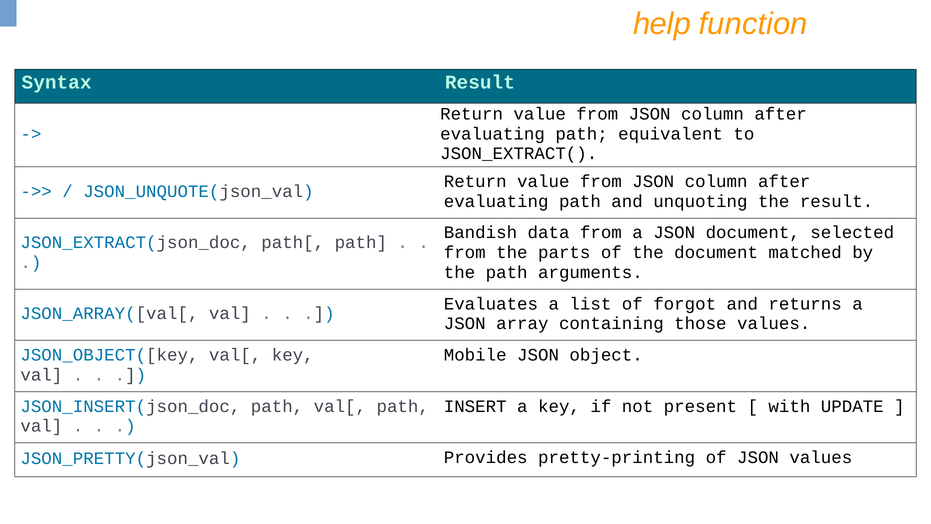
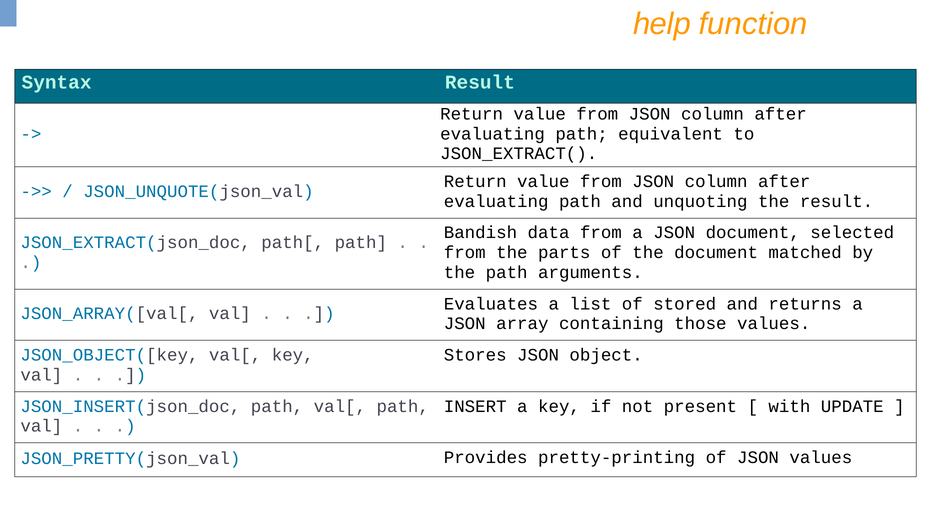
forgot: forgot -> stored (685, 304)
Mobile: Mobile -> Stores (475, 355)
